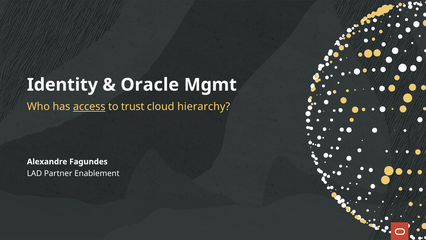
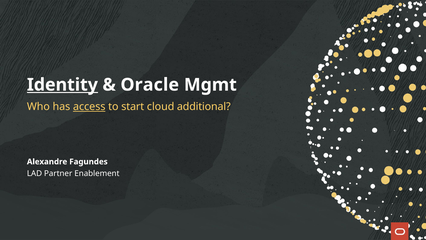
Identity underline: none -> present (62, 85)
trust: trust -> start (133, 107)
hierarchy: hierarchy -> additional (204, 107)
